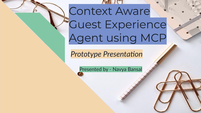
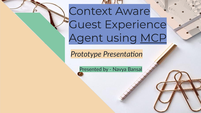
MCP underline: none -> present (153, 38)
